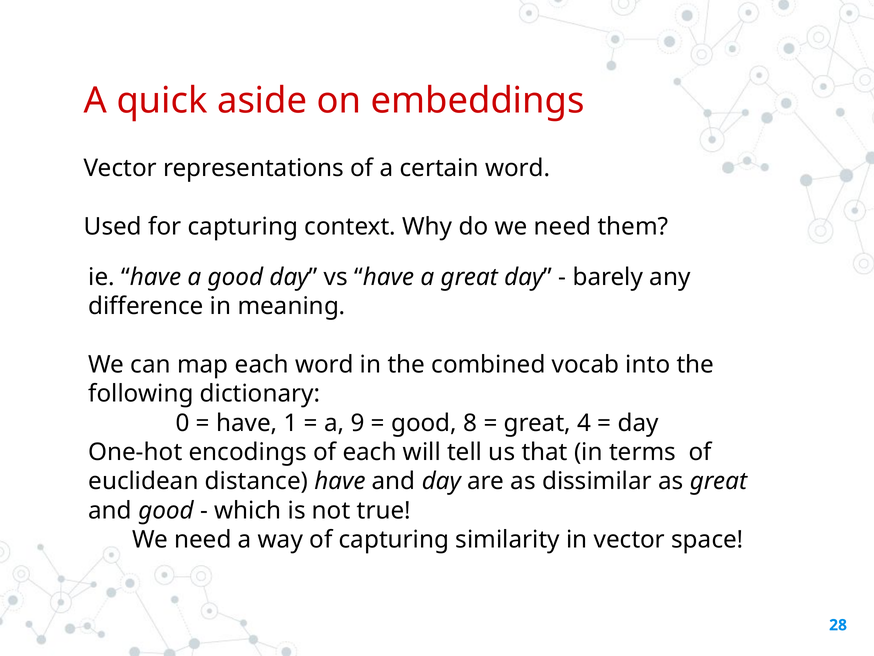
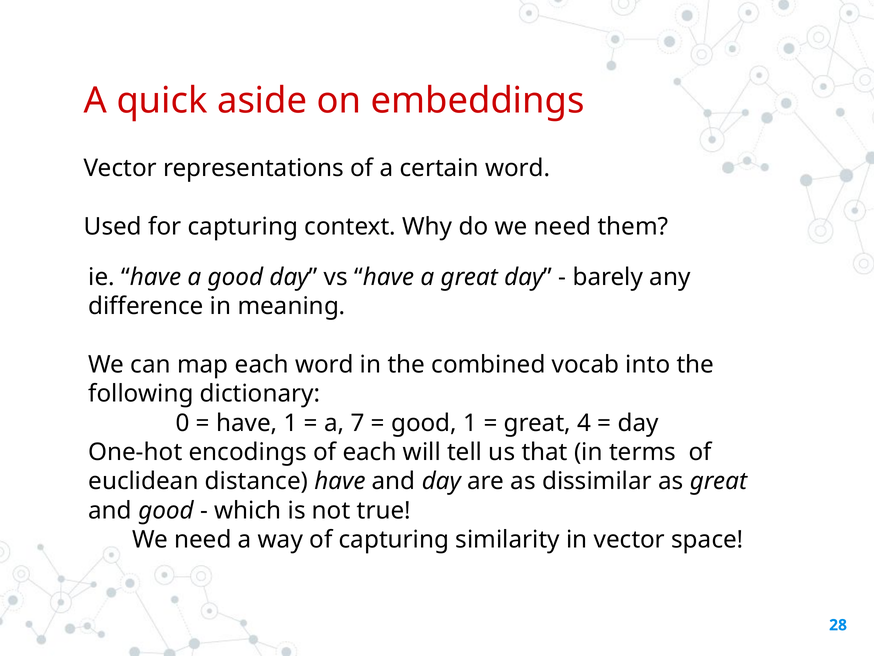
9: 9 -> 7 (358, 423)
good 8: 8 -> 1 (470, 423)
